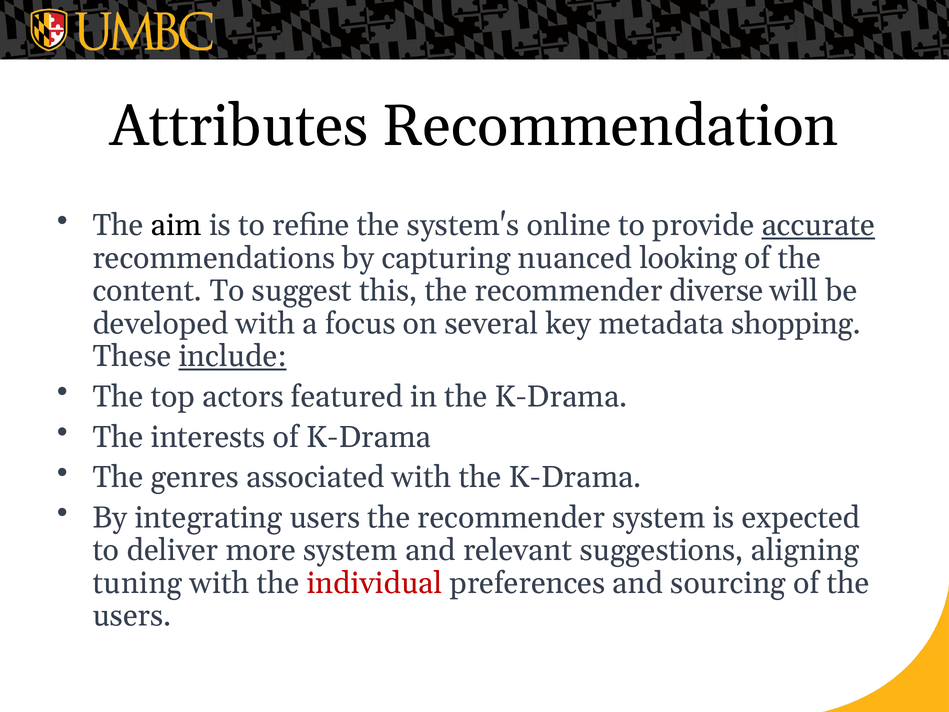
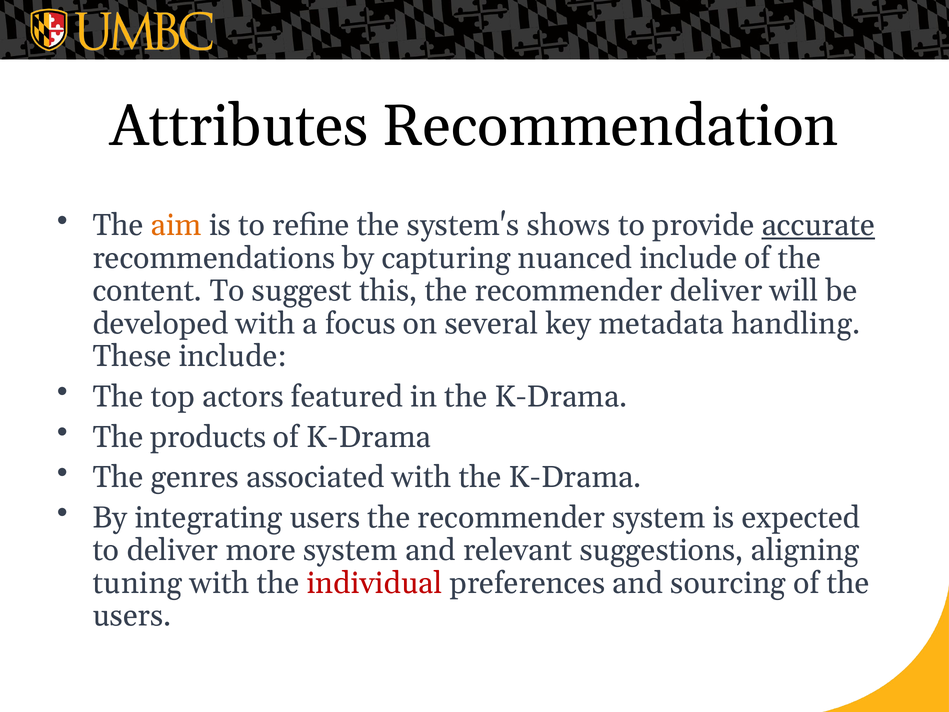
aim colour: black -> orange (176, 225)
online: online -> shows (569, 225)
nuanced looking: looking -> include (688, 258)
recommender diverse: diverse -> deliver (716, 291)
shopping: shopping -> handling (796, 323)
include underline: present -> none (233, 356)
interests: interests -> products (208, 437)
